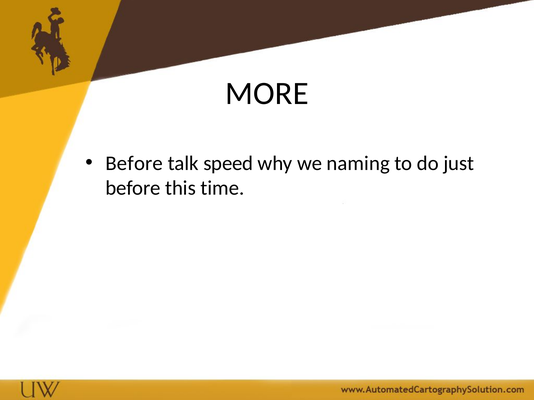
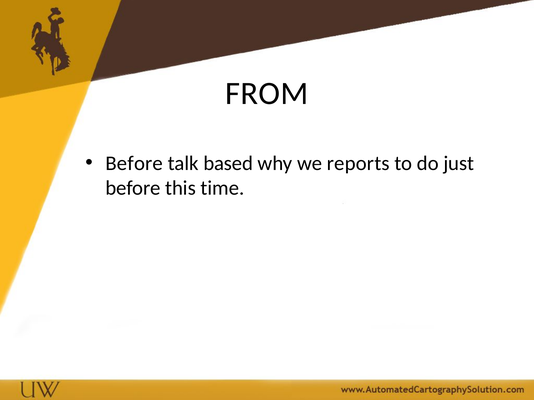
MORE: MORE -> FROM (267, 93)
speed: speed -> based (228, 163)
naming: naming -> reports (358, 163)
